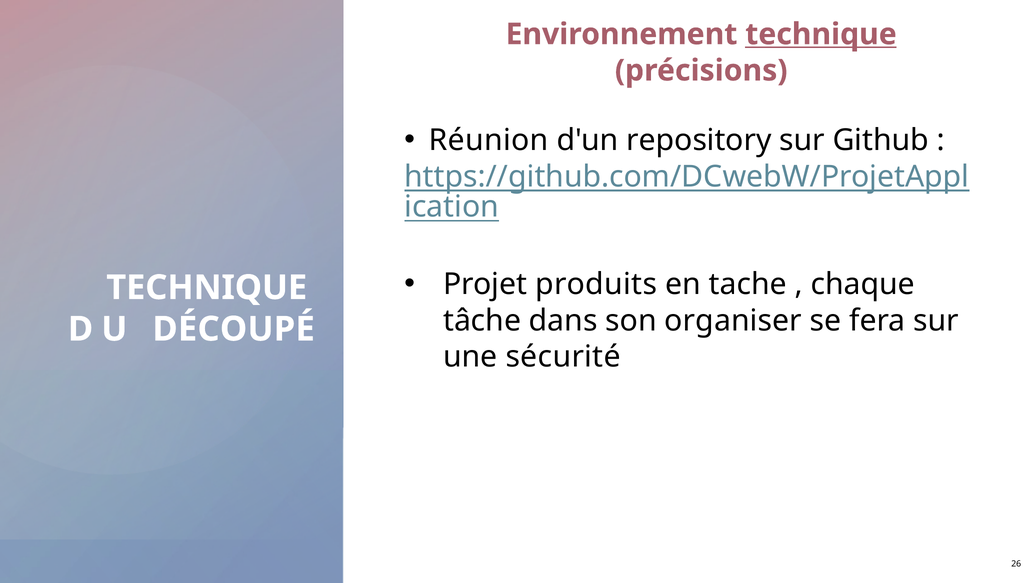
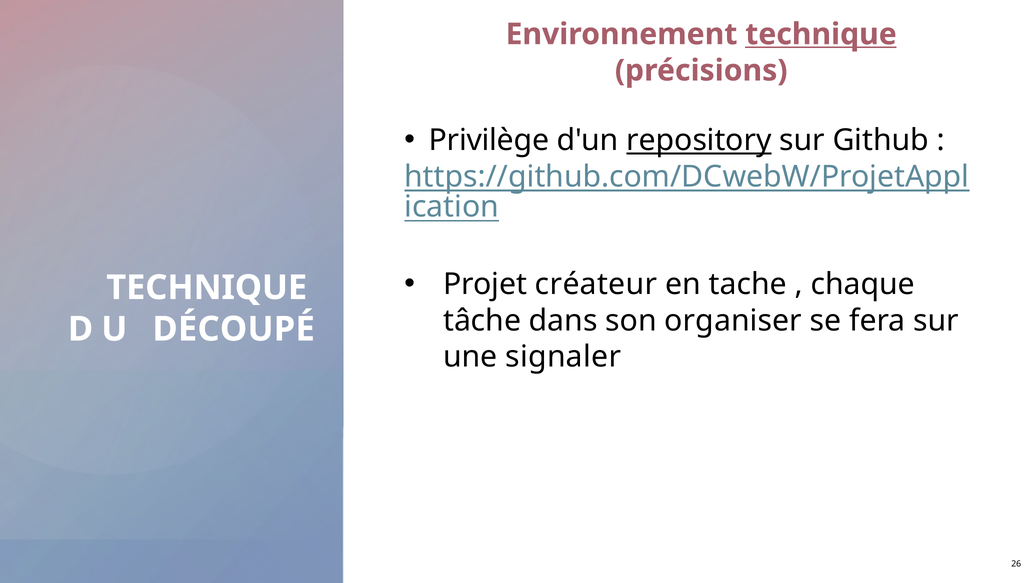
Réunion: Réunion -> Privilège (489, 140)
repository underline: none -> present (699, 140)
produits: produits -> créateur (596, 284)
sécurité: sécurité -> signaler (563, 357)
